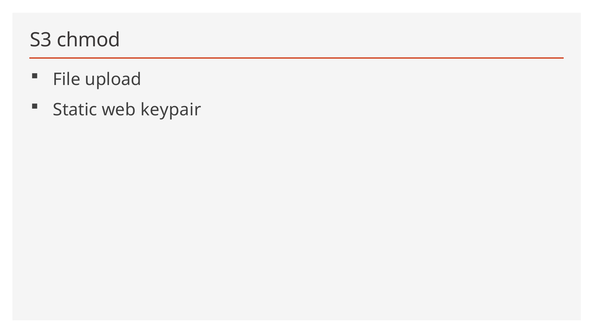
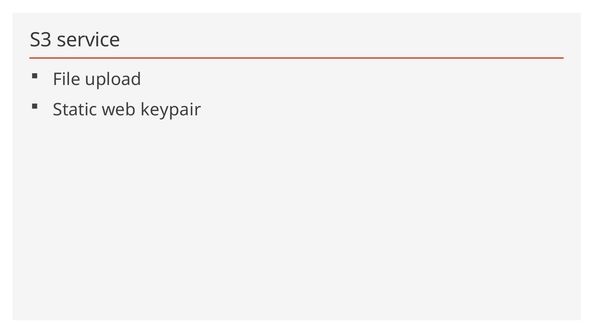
chmod: chmod -> service (89, 40)
